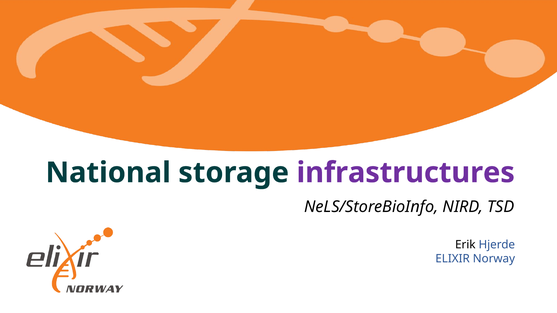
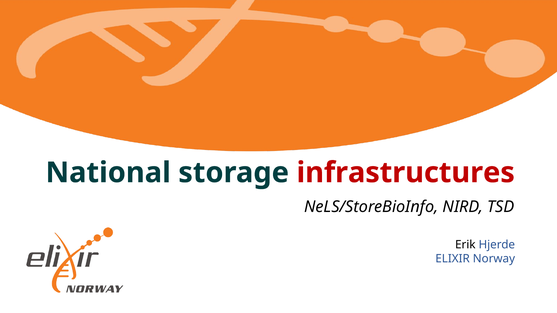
infrastructures colour: purple -> red (406, 173)
